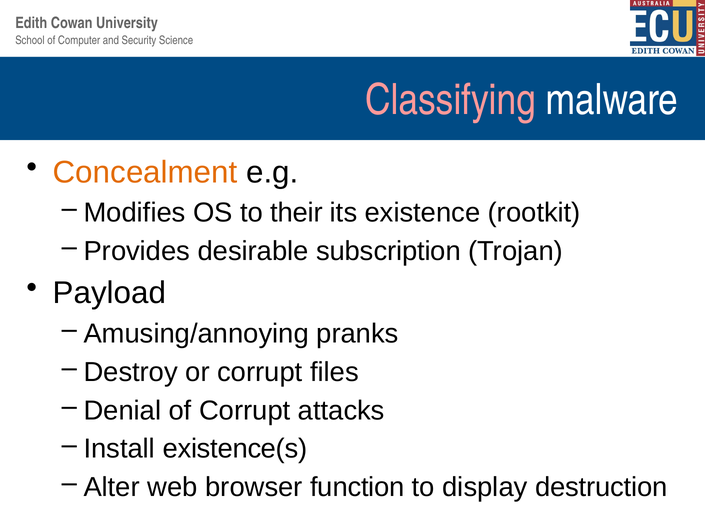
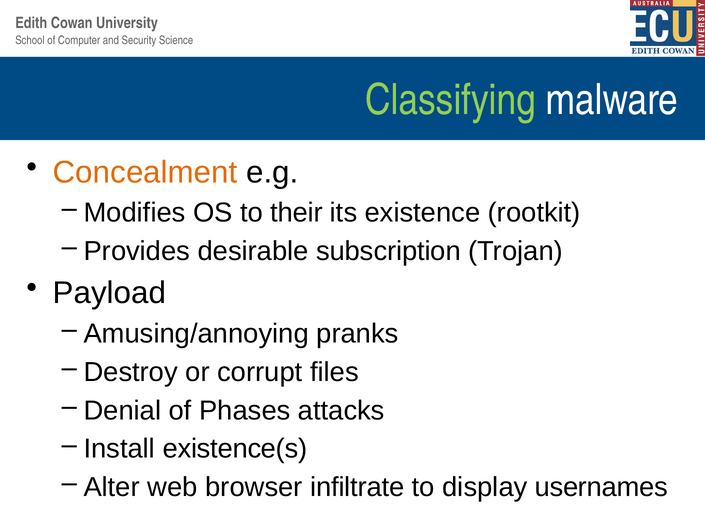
Classifying colour: pink -> light green (451, 100)
of Corrupt: Corrupt -> Phases (245, 410)
function: function -> infiltrate (357, 487)
destruction: destruction -> usernames (601, 487)
